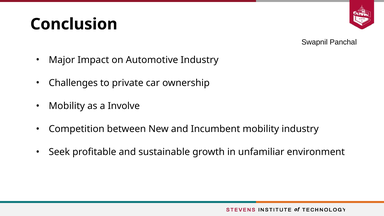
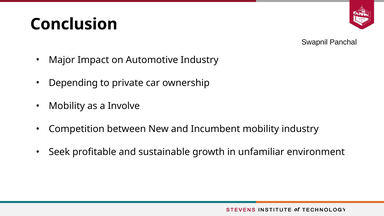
Challenges: Challenges -> Depending (73, 83)
